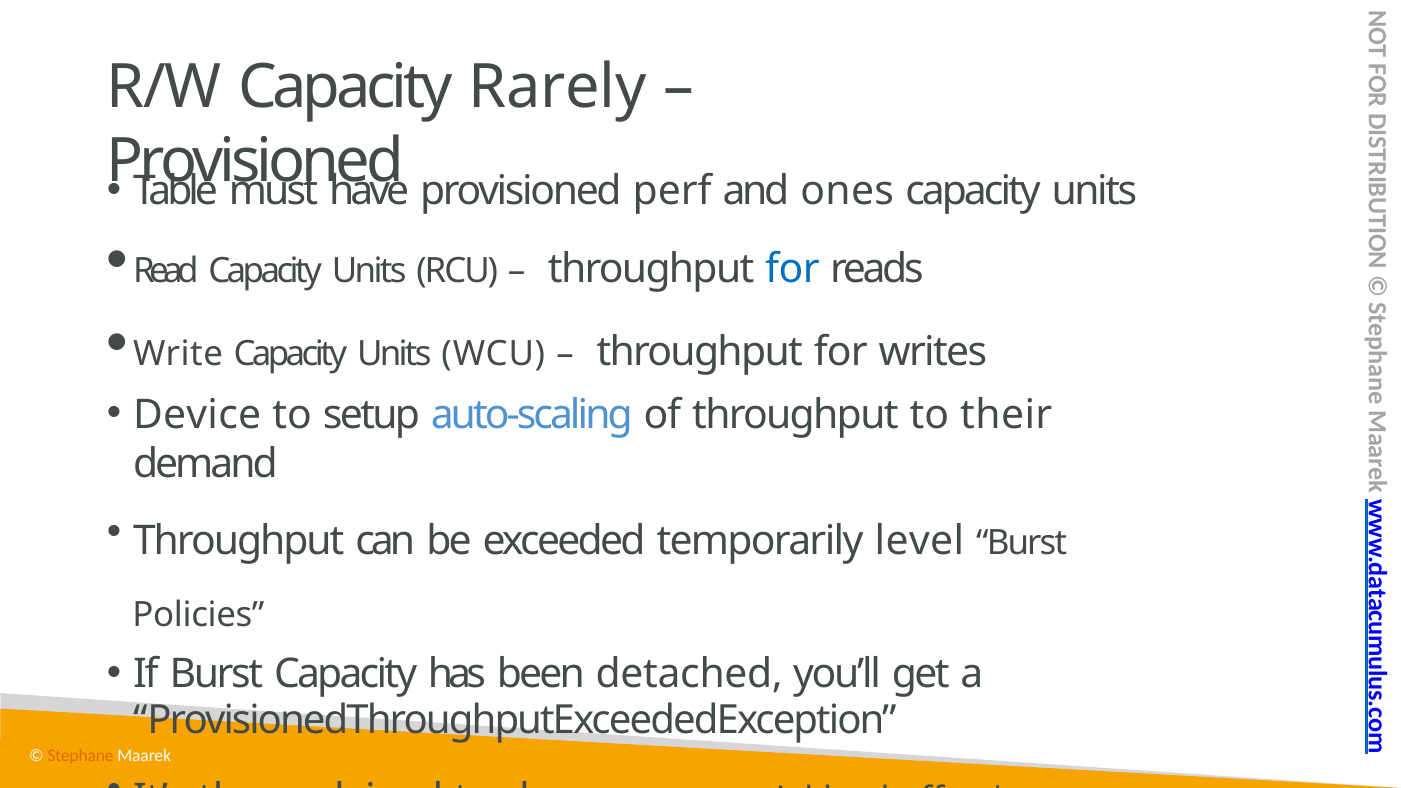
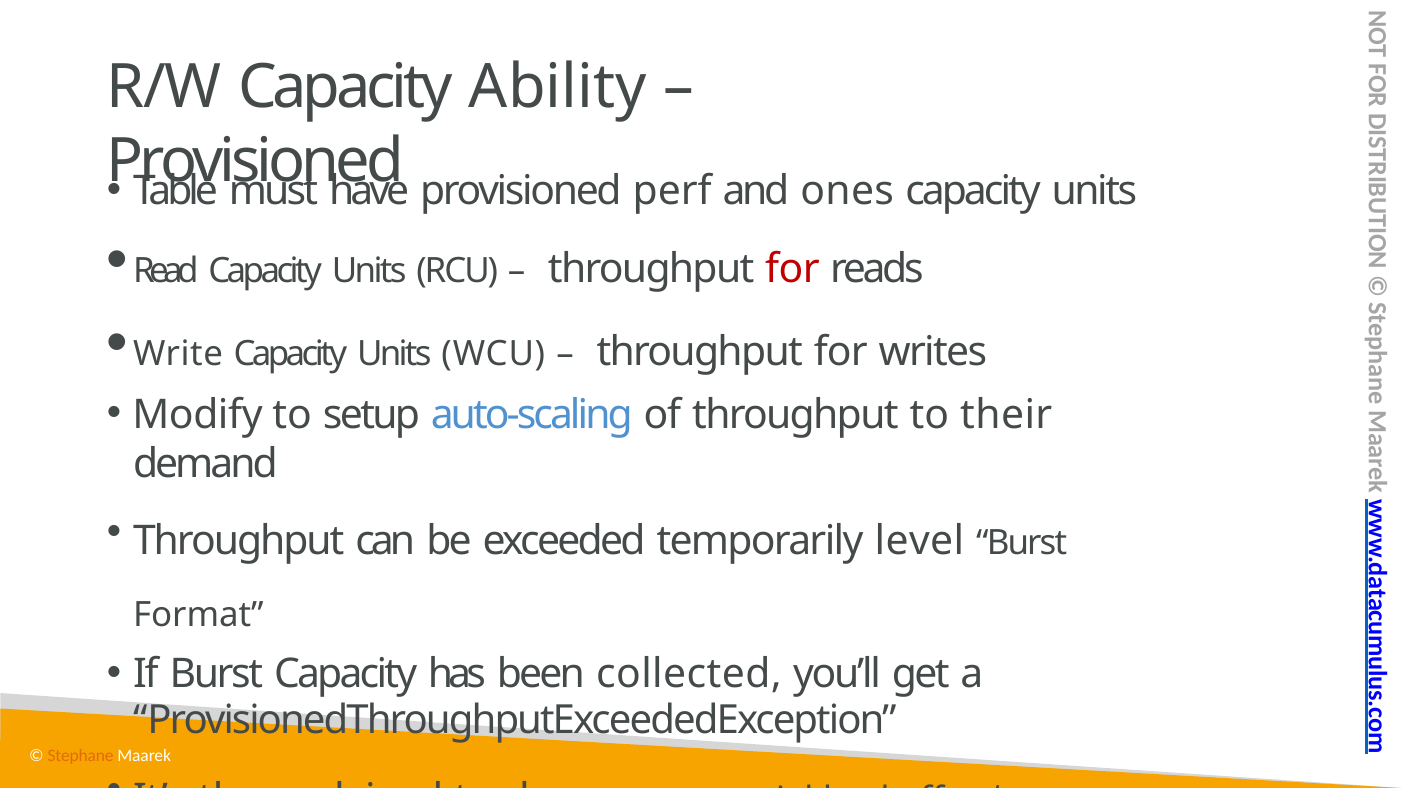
Rarely: Rarely -> Ability (558, 88)
for colour: blue -> red (792, 269)
Device: Device -> Modify (197, 415)
Policies: Policies -> Format (198, 615)
detached: detached -> collected (689, 674)
